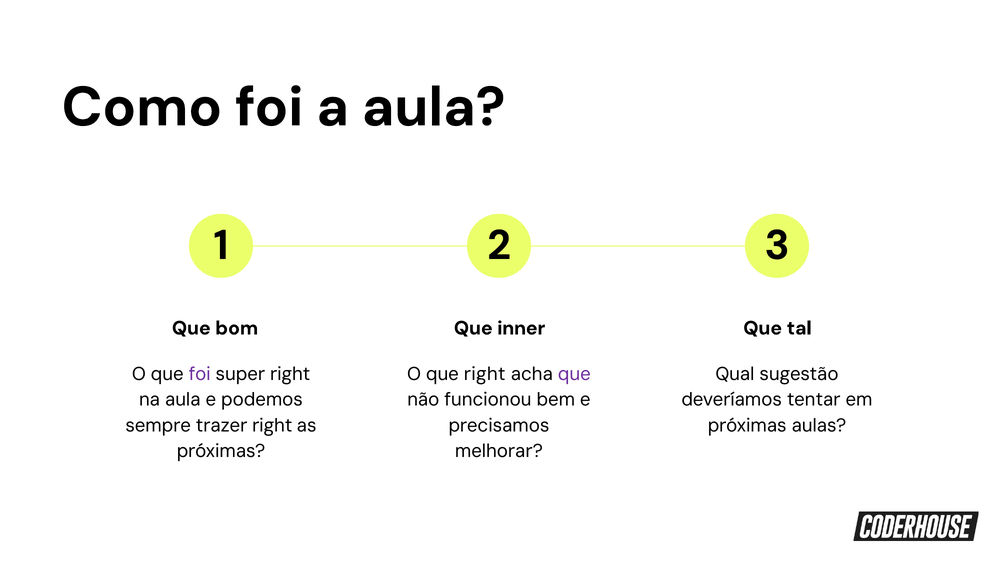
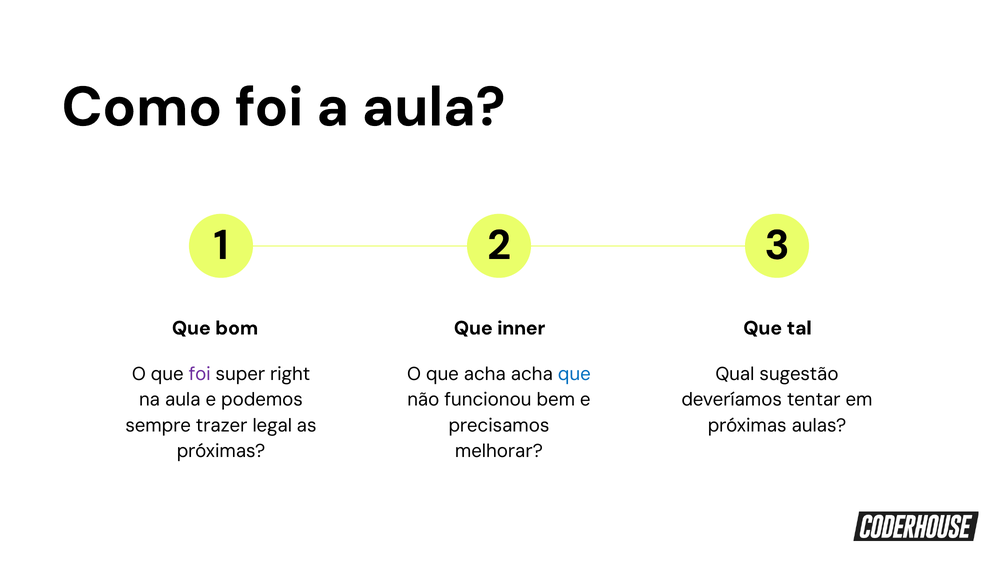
que right: right -> acha (485, 374)
que colour: purple -> blue (574, 374)
trazer right: right -> legal (272, 426)
